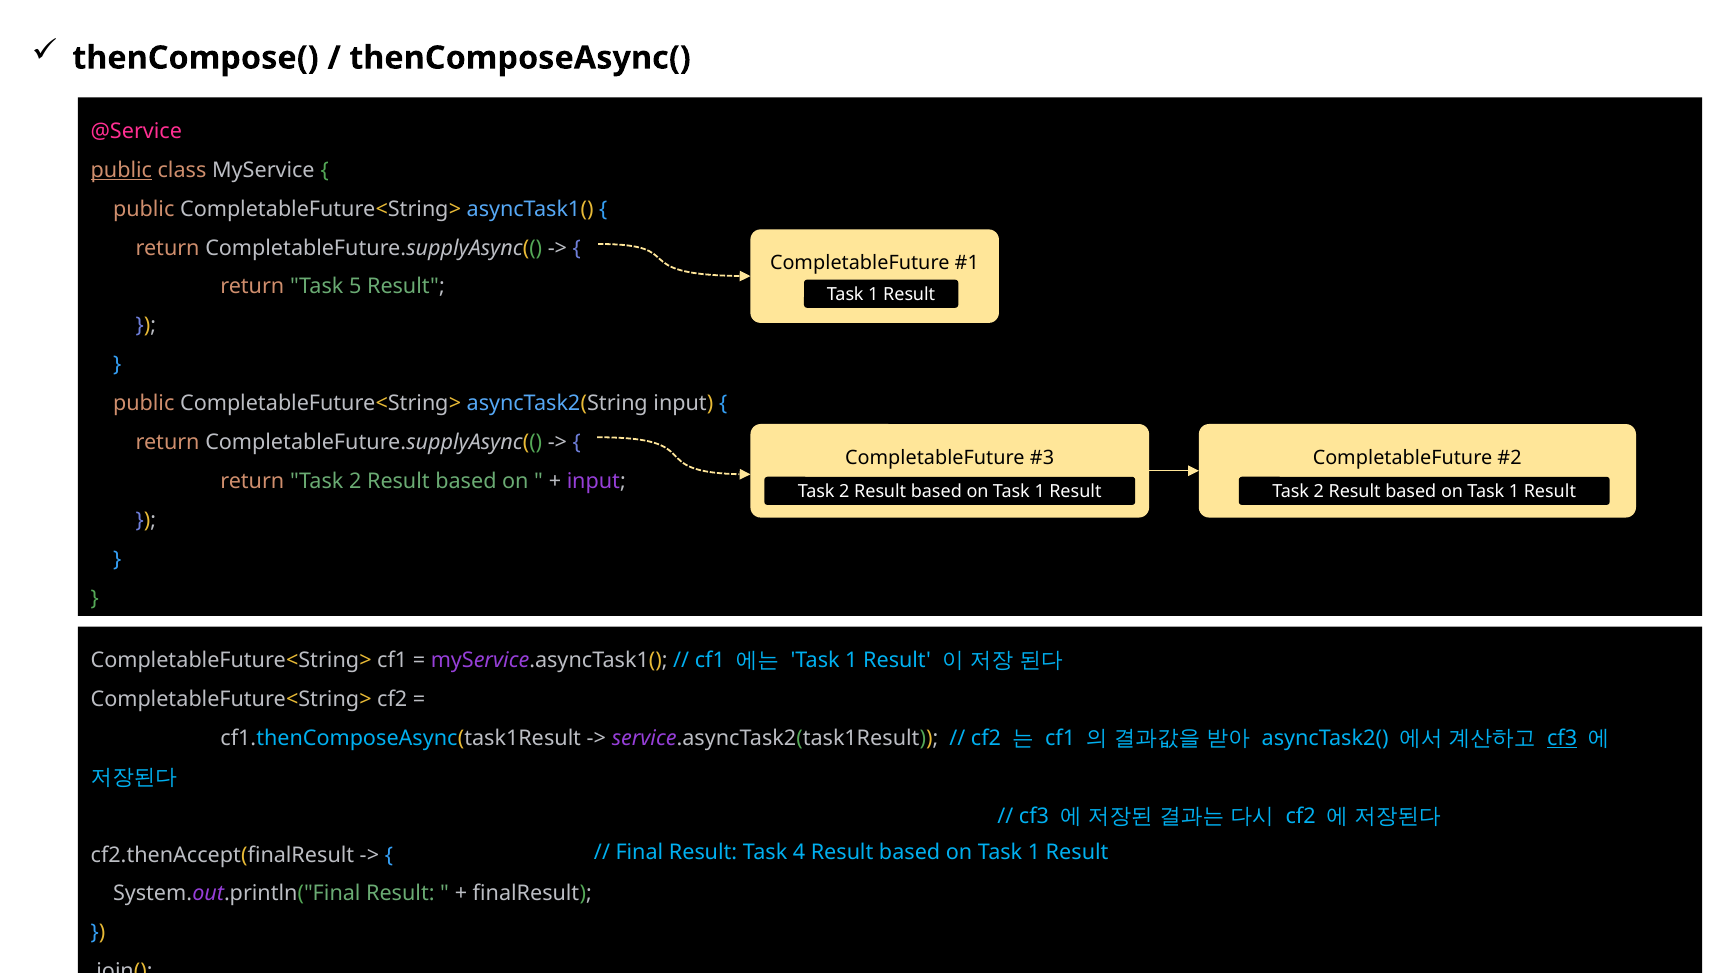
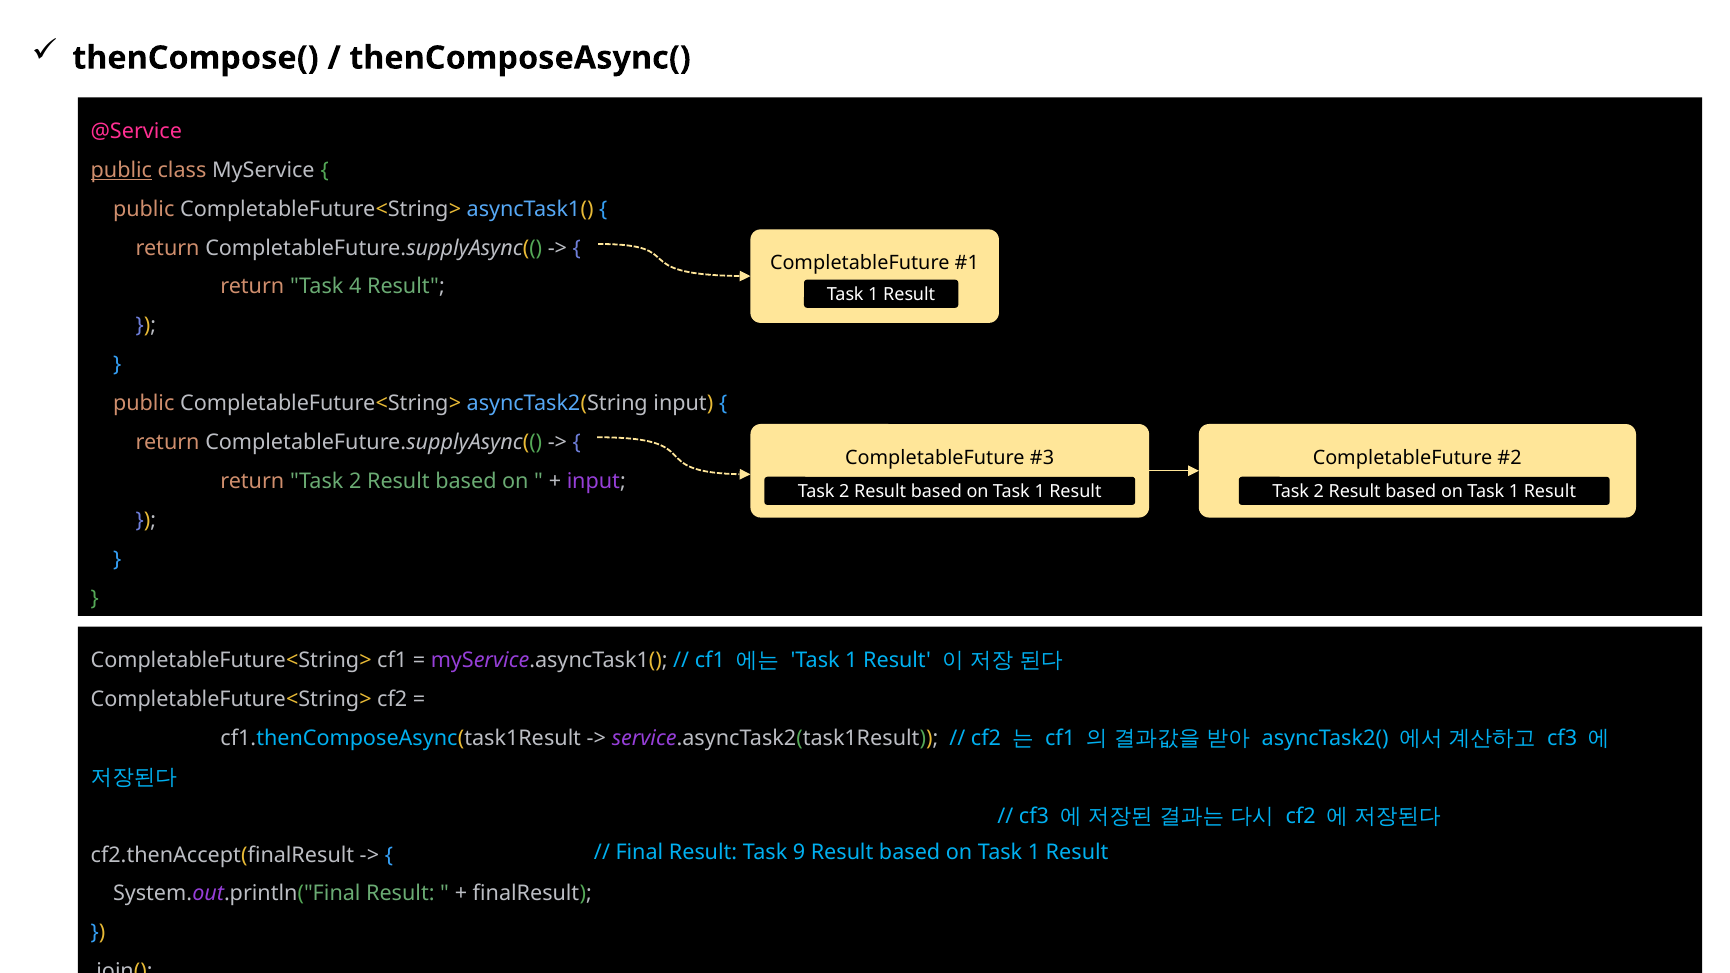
5: 5 -> 4 (355, 287)
cf3 underline: present -> none (1562, 738)
4: 4 -> 9 (799, 853)
